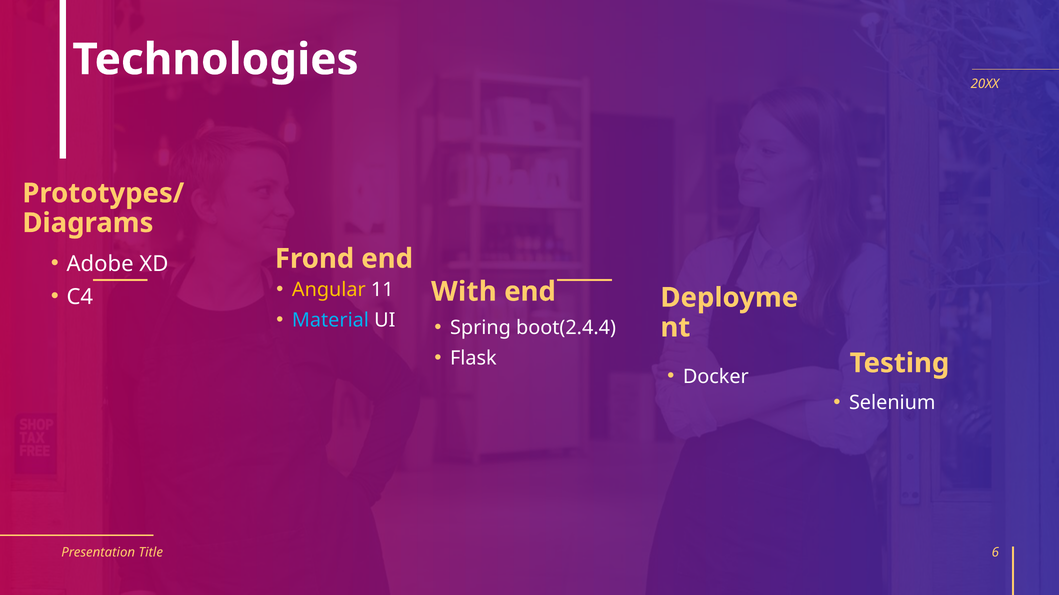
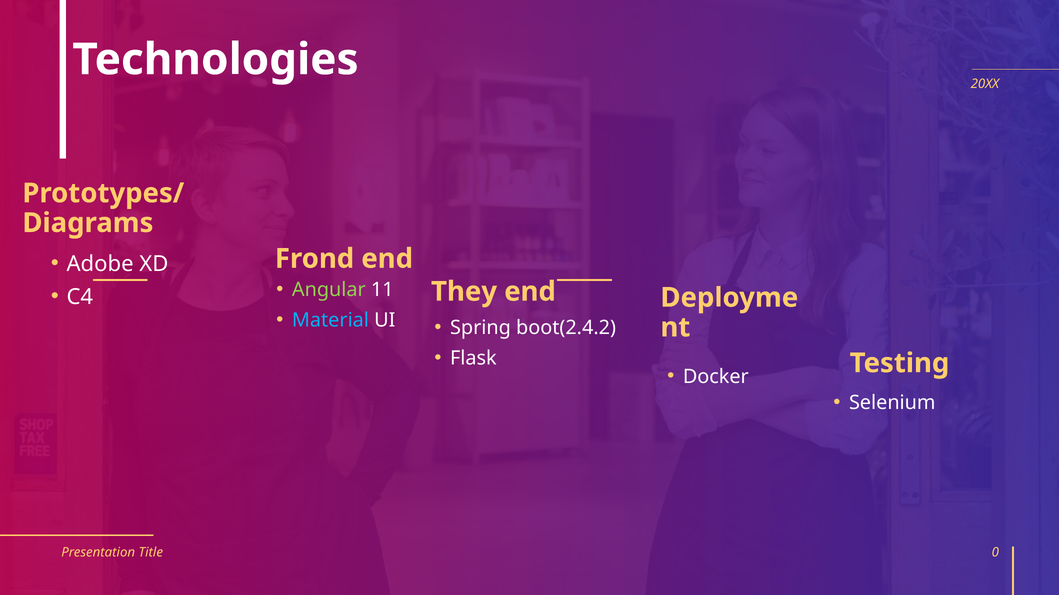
Angular colour: yellow -> light green (329, 290)
With: With -> They (464, 292)
boot(2.4.4: boot(2.4.4 -> boot(2.4.2 (566, 328)
6: 6 -> 0 (995, 553)
